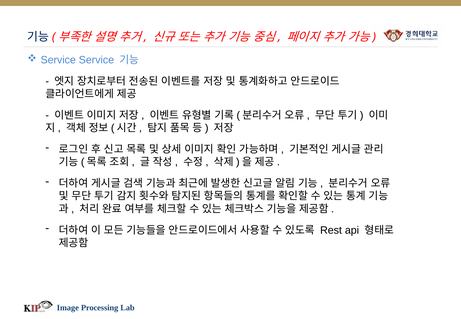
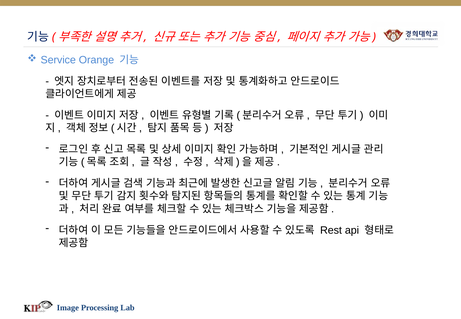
Service Service: Service -> Orange (96, 60)
